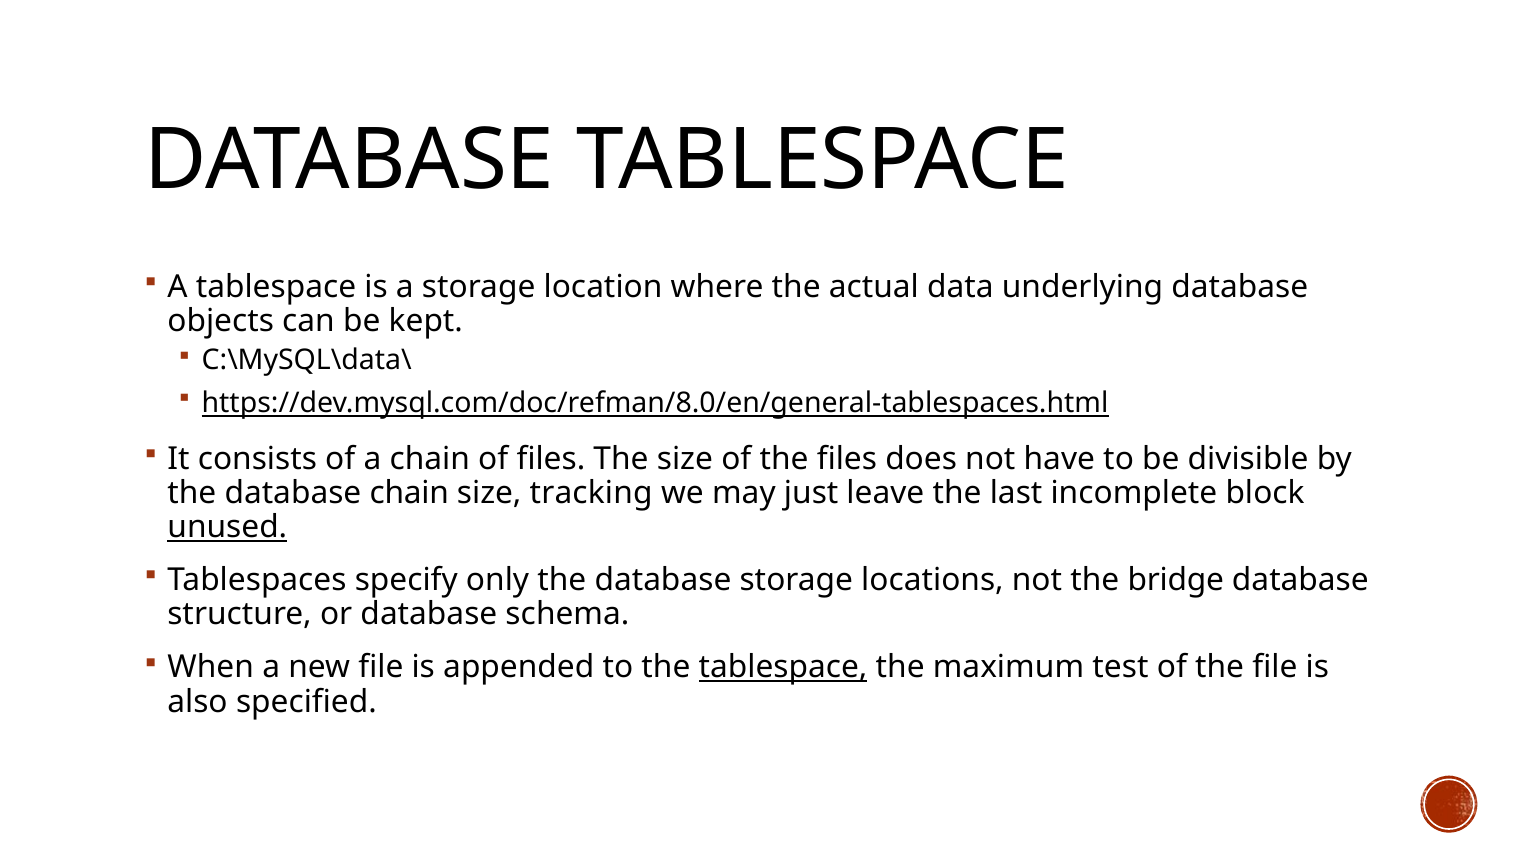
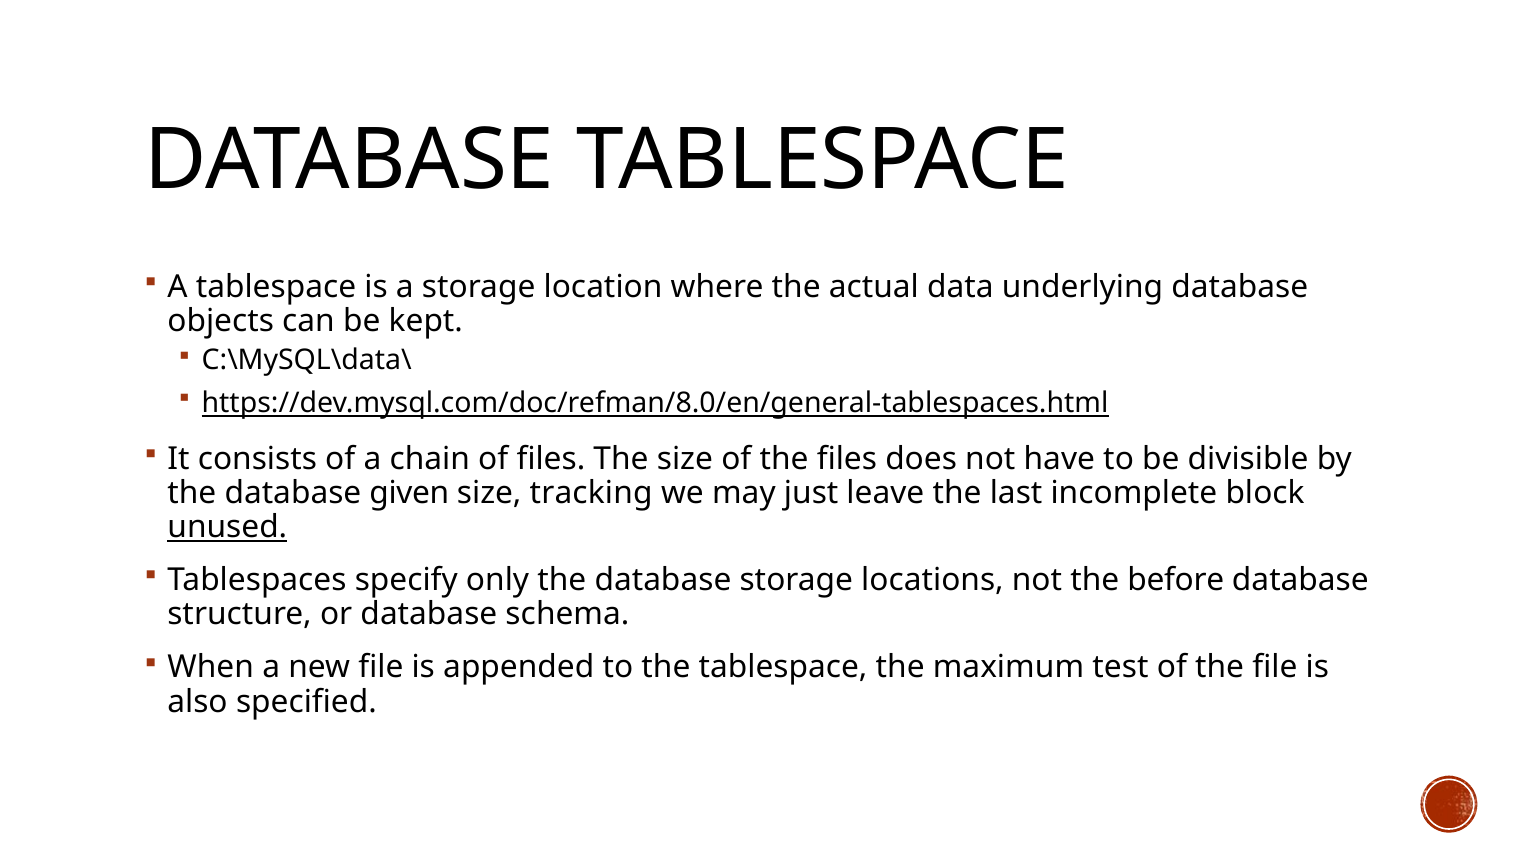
database chain: chain -> given (409, 493)
bridge: bridge -> before (1176, 580)
tablespace underline: present -> none (783, 668)
